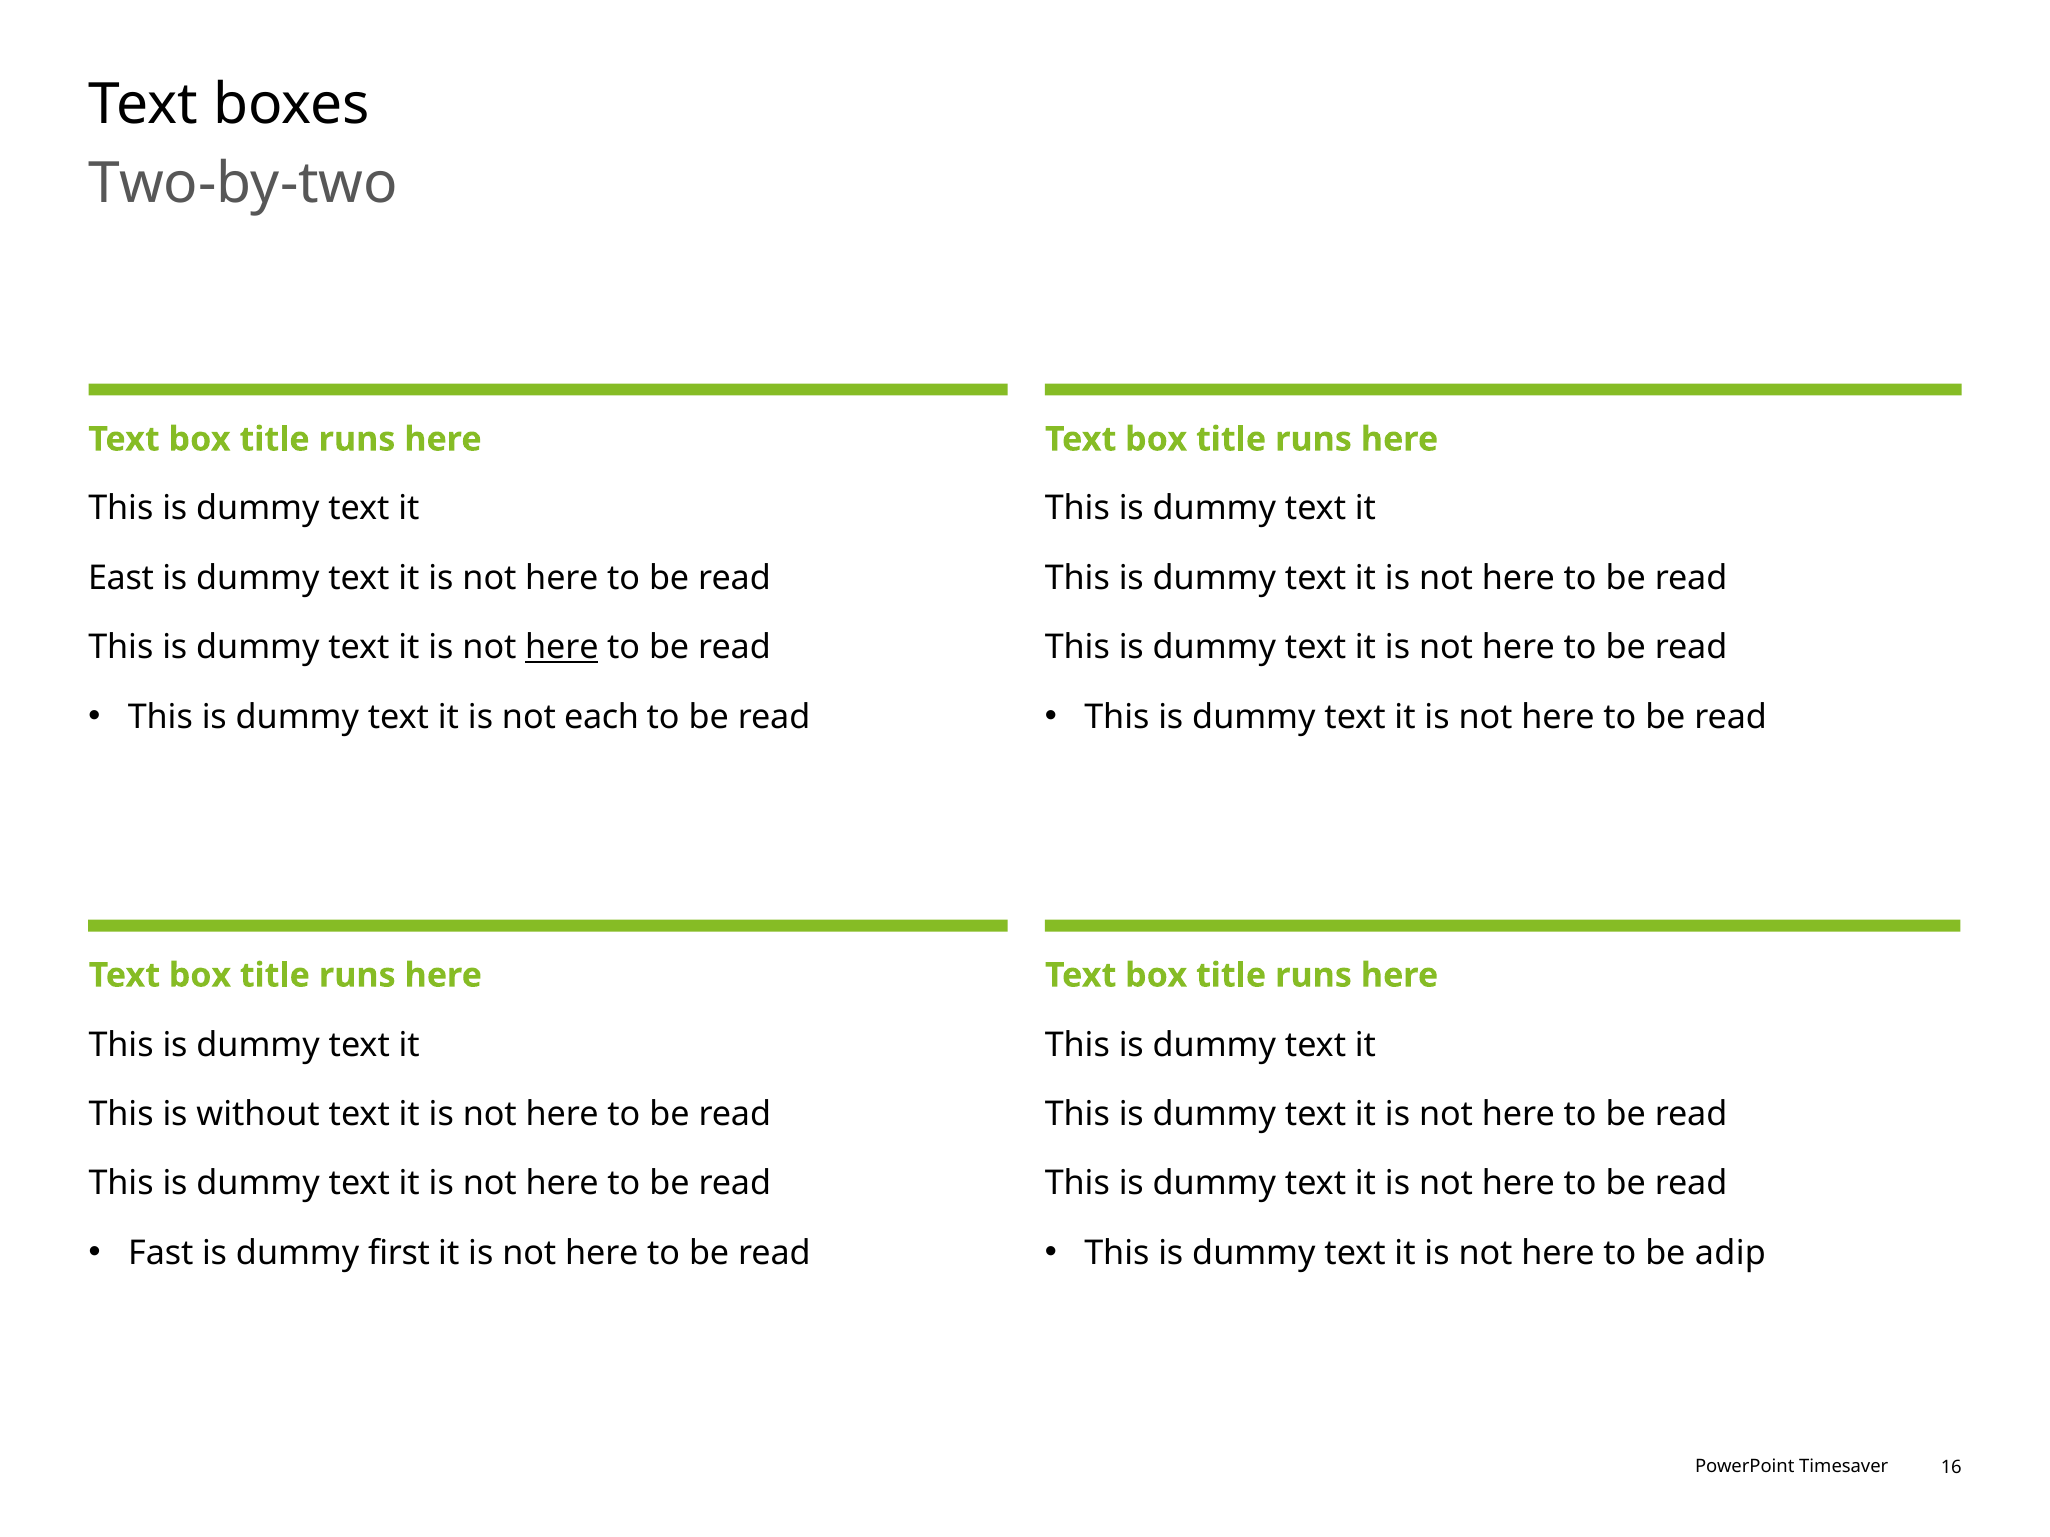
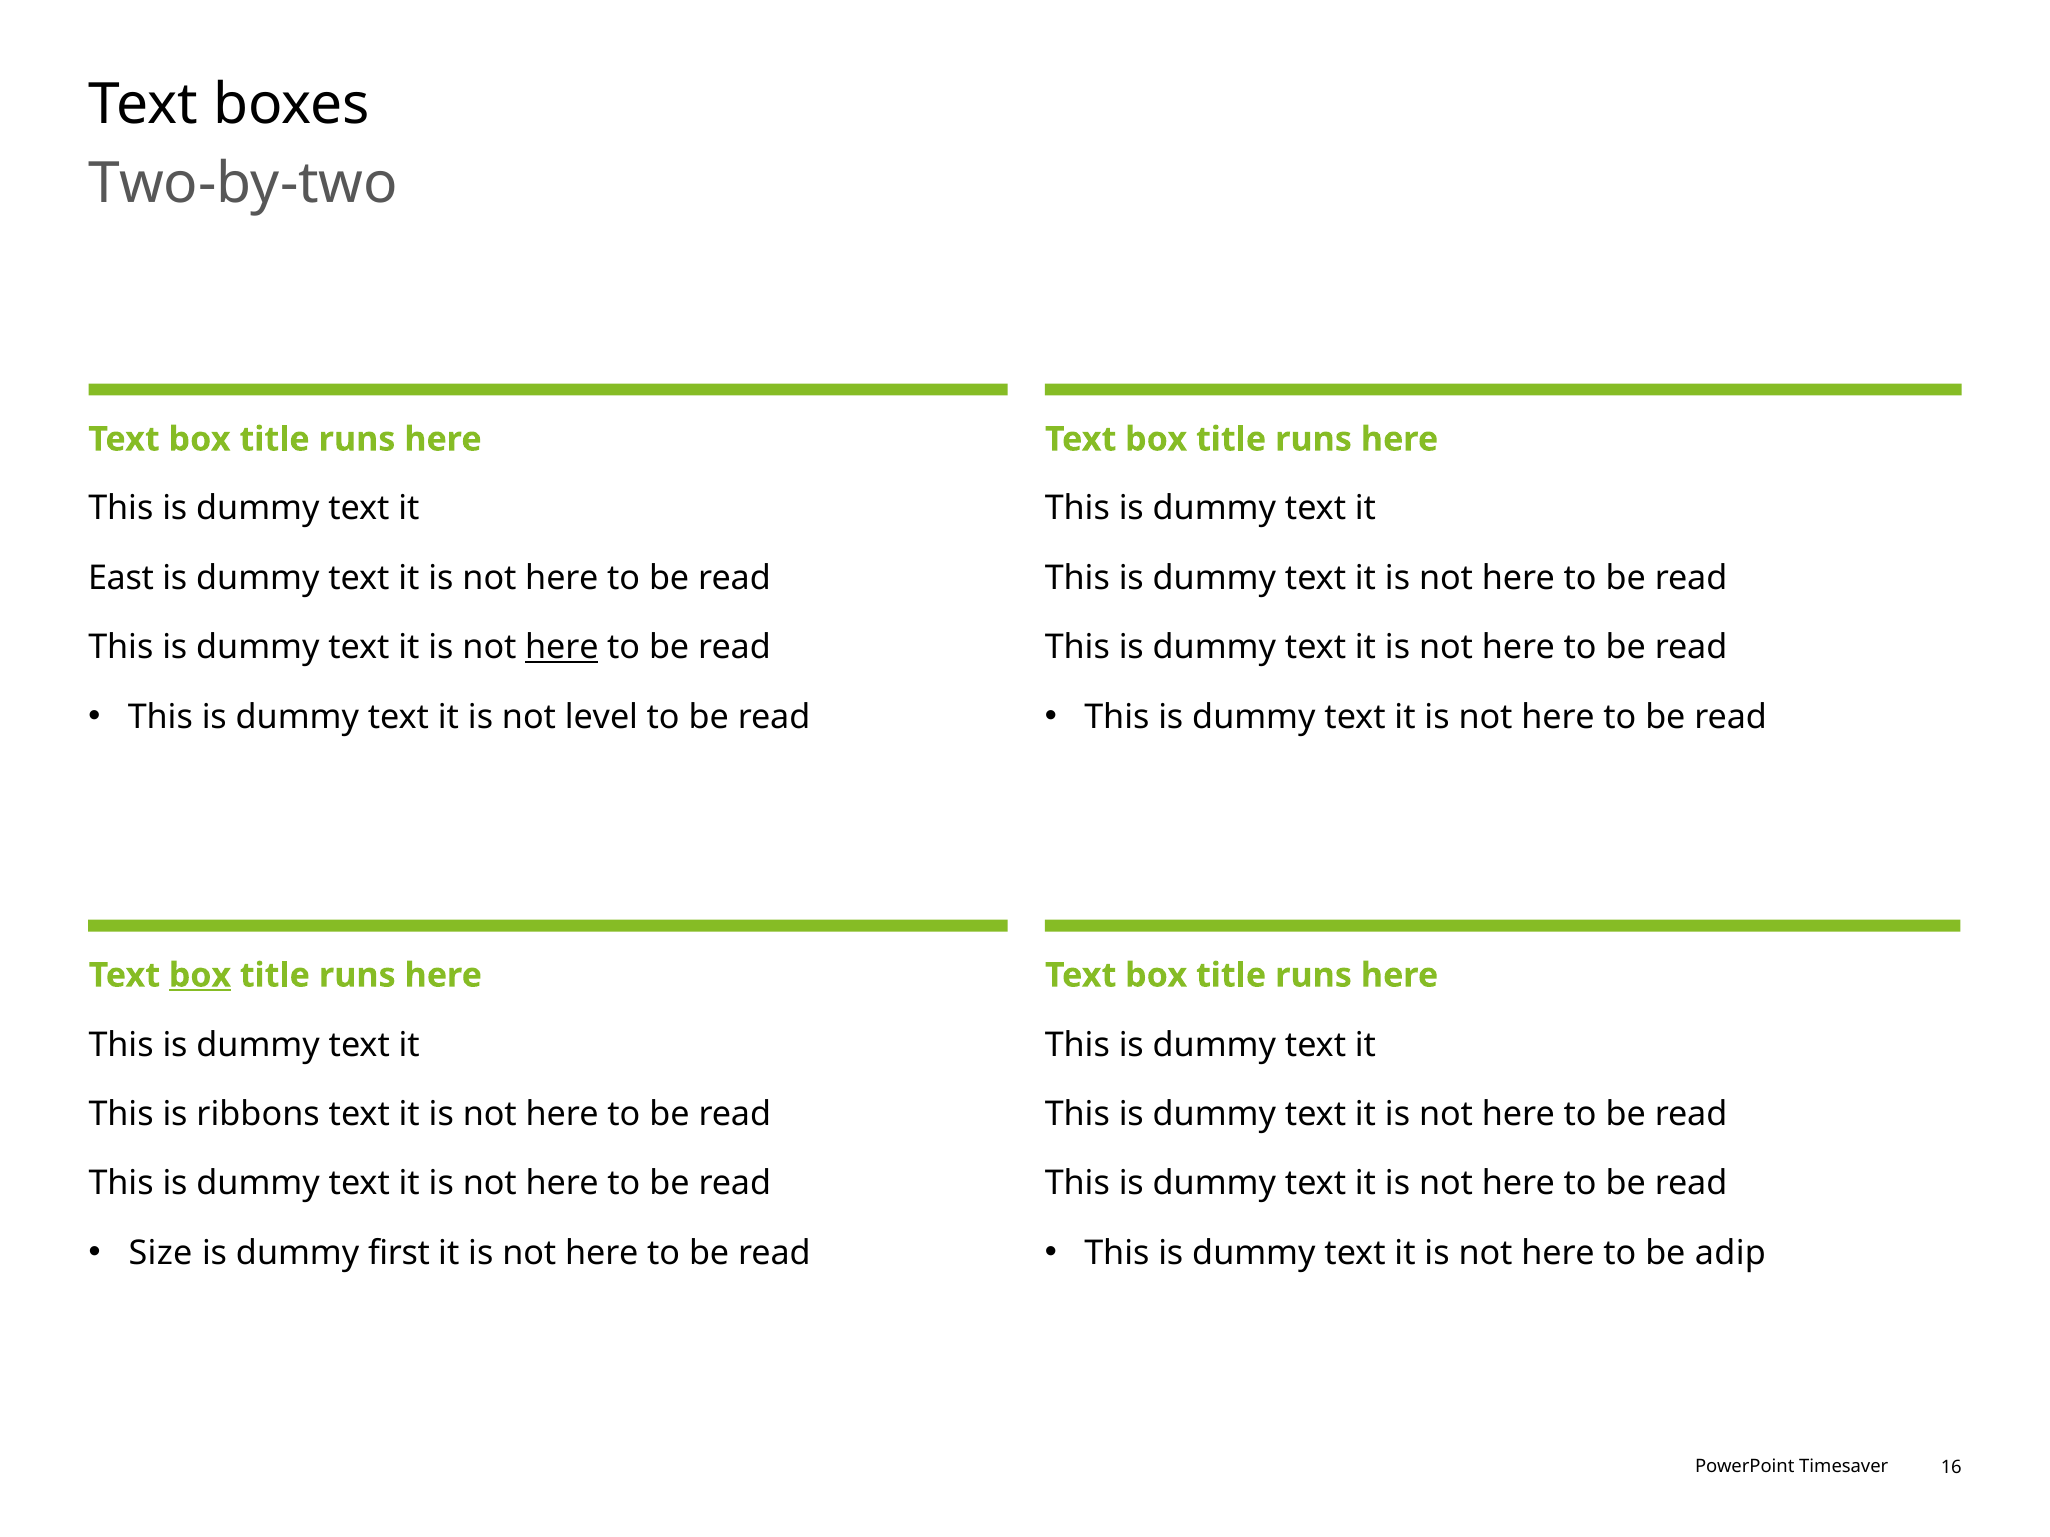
each: each -> level (601, 717)
box underline: none -> present (200, 976)
without: without -> ribbons (258, 1115)
Fast: Fast -> Size (161, 1254)
